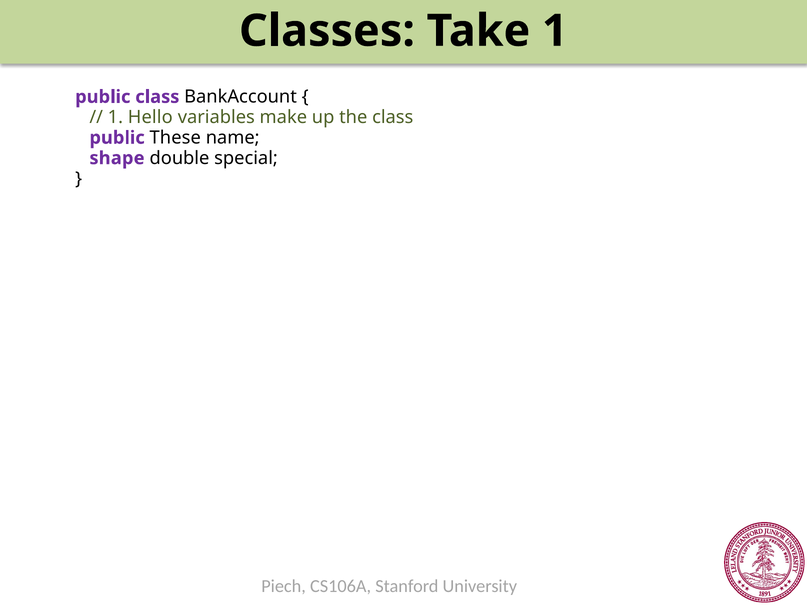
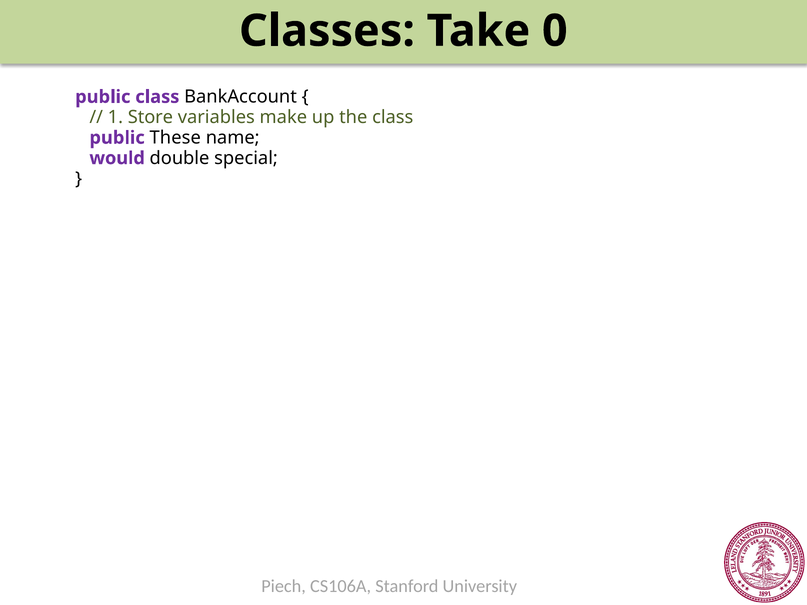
Take 1: 1 -> 0 (555, 31)
Hello: Hello -> Store (150, 117)
shape: shape -> would (117, 158)
